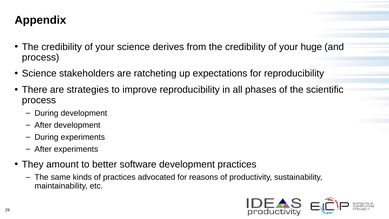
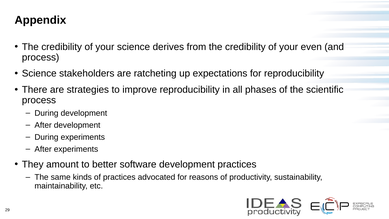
huge: huge -> even (311, 47)
